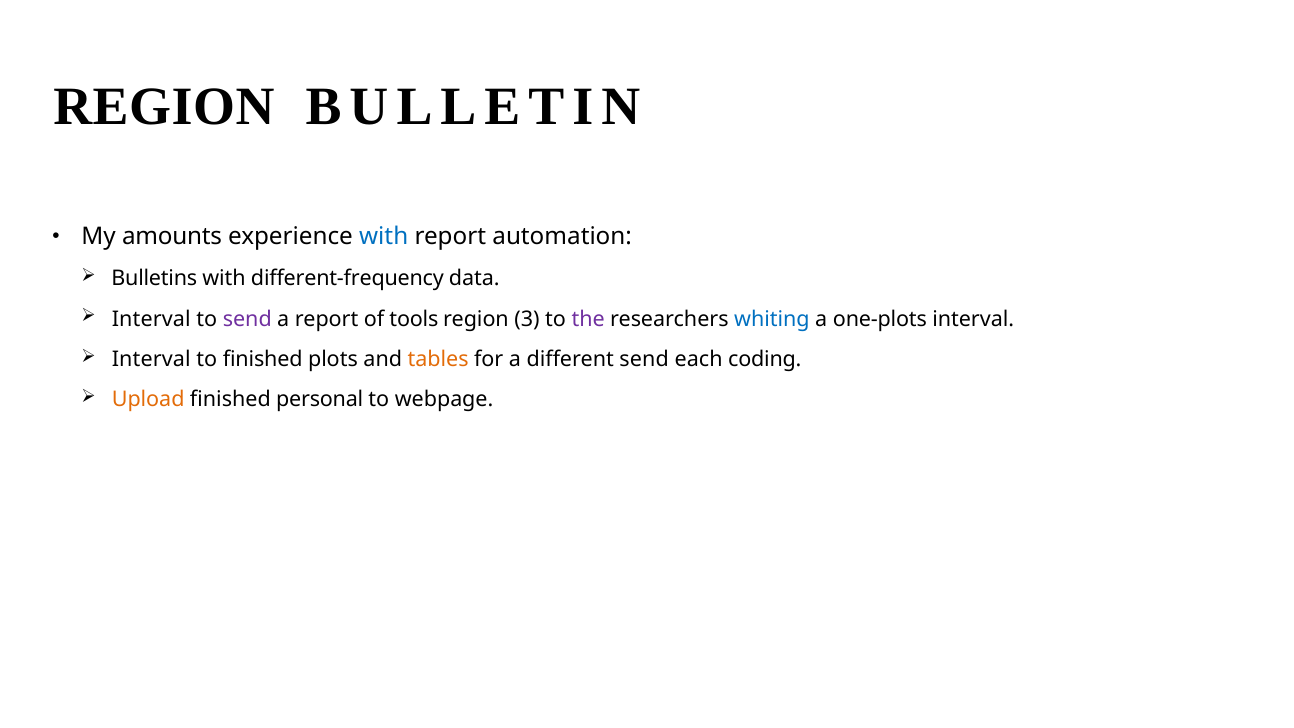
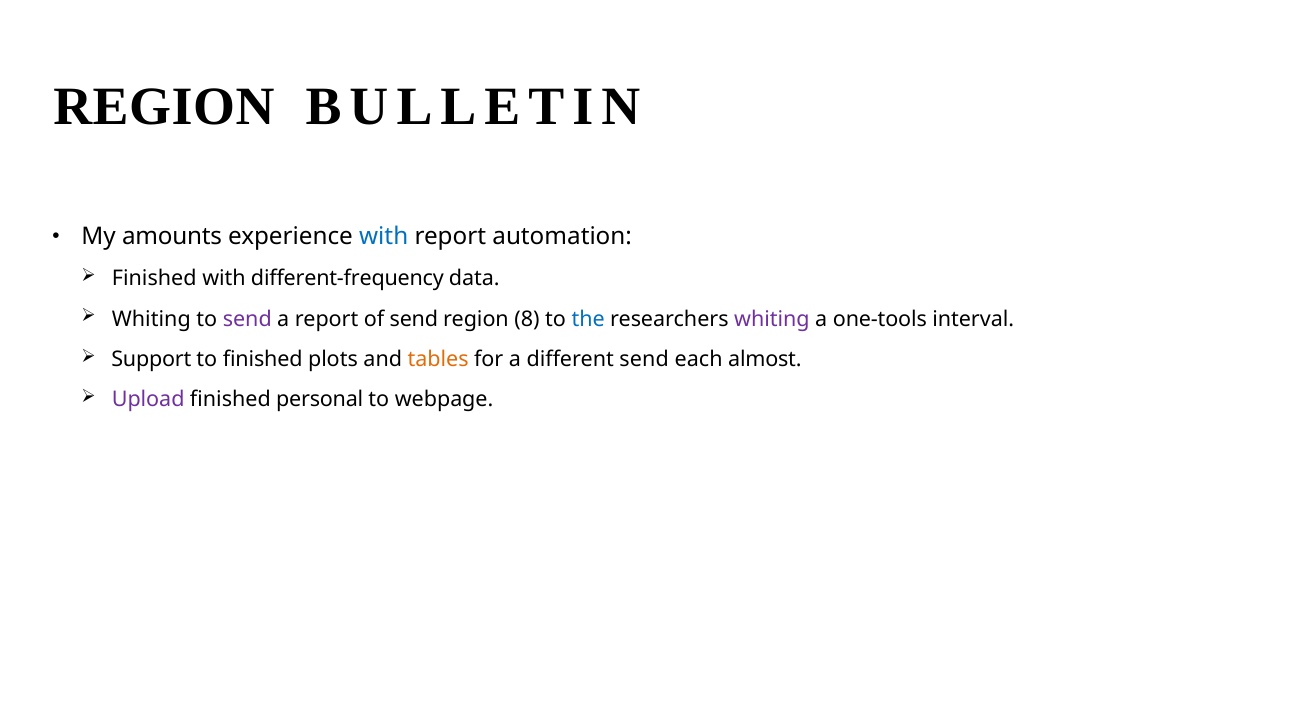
Bulletins: Bulletins -> Finished (154, 279)
Interval: Interval -> Whiting (151, 319)
of tools: tools -> send (414, 319)
3: 3 -> 8 (527, 319)
the colour: purple -> blue (588, 319)
whiting colour: blue -> purple (772, 319)
one-plots: one-plots -> one-tools (880, 319)
Interval: Interval -> Support (151, 359)
coding: coding -> almost (765, 359)
Upload colour: orange -> purple (148, 400)
